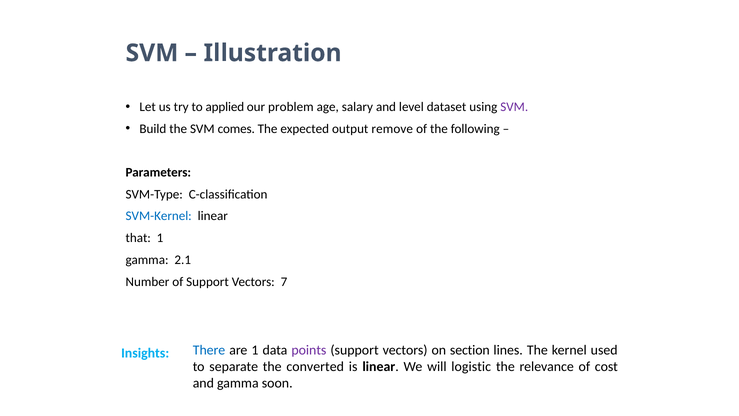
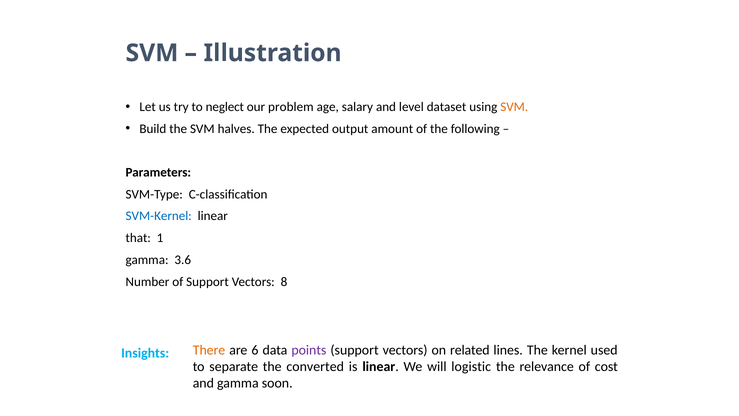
applied: applied -> neglect (225, 107)
SVM colour: purple -> orange (514, 107)
comes: comes -> halves (236, 129)
remove: remove -> amount (392, 129)
2.1: 2.1 -> 3.6 (183, 260)
7: 7 -> 8 (284, 281)
There colour: blue -> orange (209, 350)
are 1: 1 -> 6 (255, 350)
section: section -> related (470, 350)
